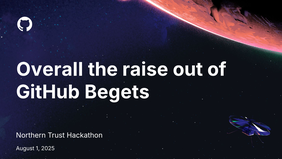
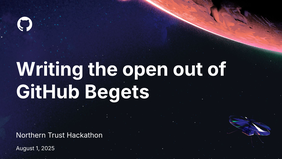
Overall: Overall -> Writing (50, 69)
raise: raise -> open (145, 69)
